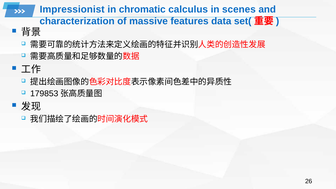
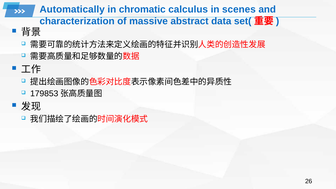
Impressionist: Impressionist -> Automatically (72, 9)
features: features -> abstract (190, 21)
